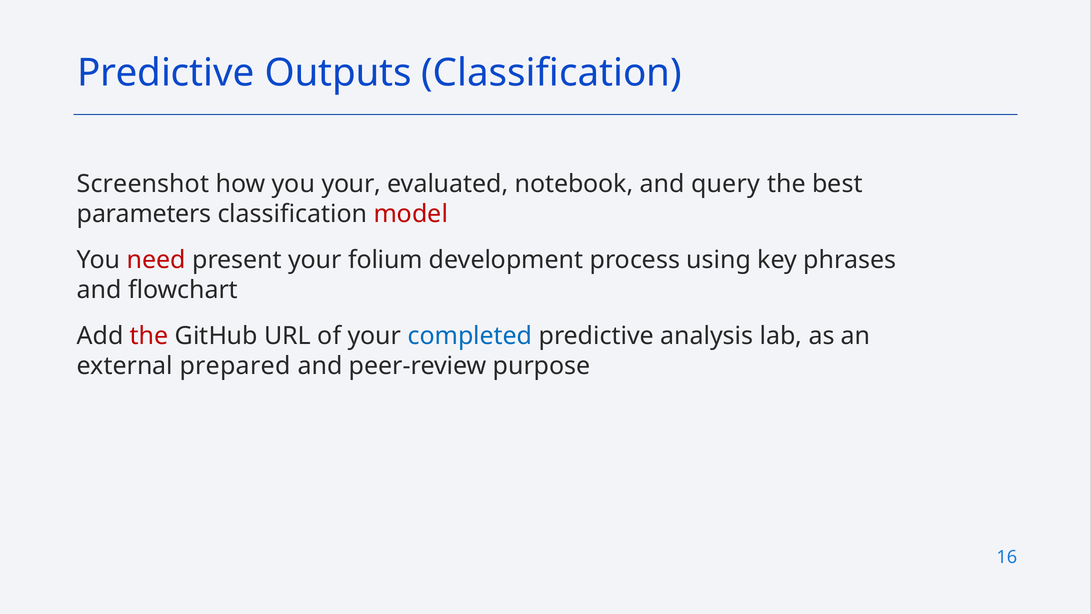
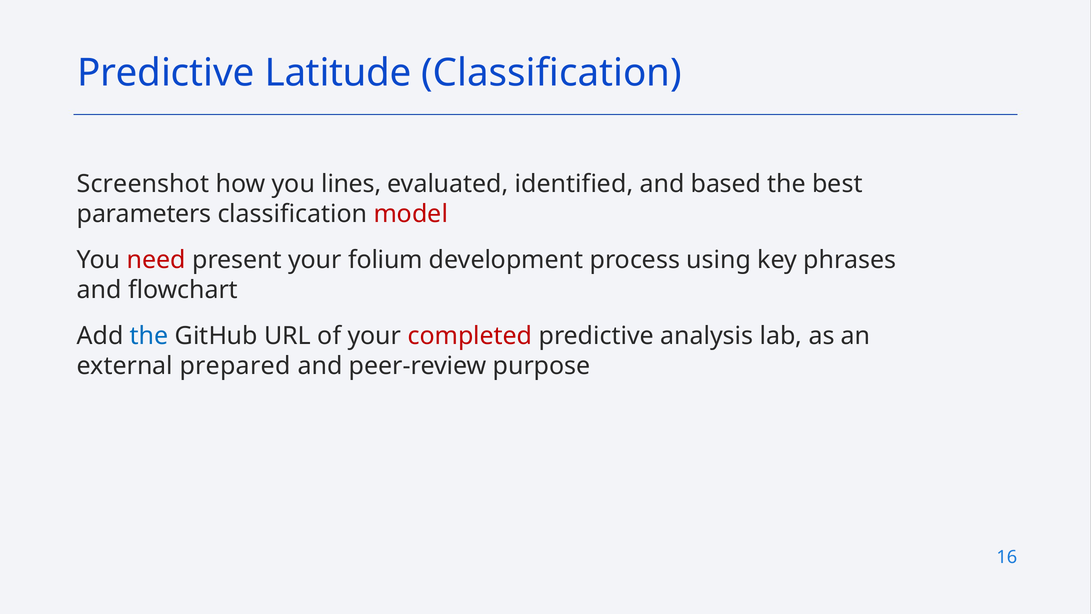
Outputs: Outputs -> Latitude (338, 73)
you your: your -> lines (351, 184)
notebook: notebook -> identified (574, 184)
query: query -> based (726, 184)
the colour: red -> blue (149, 336)
completed colour: blue -> red (470, 336)
